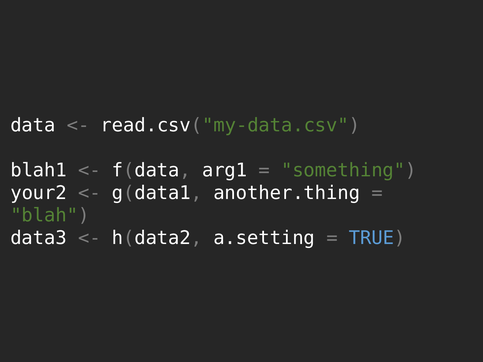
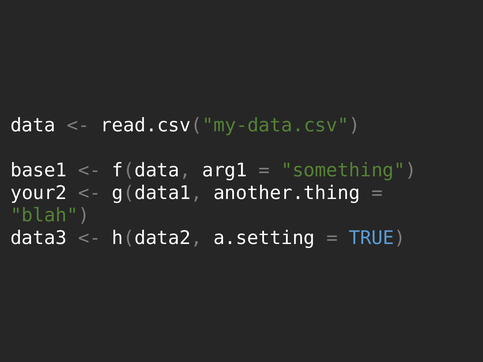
blah1: blah1 -> base1 (39, 170)
